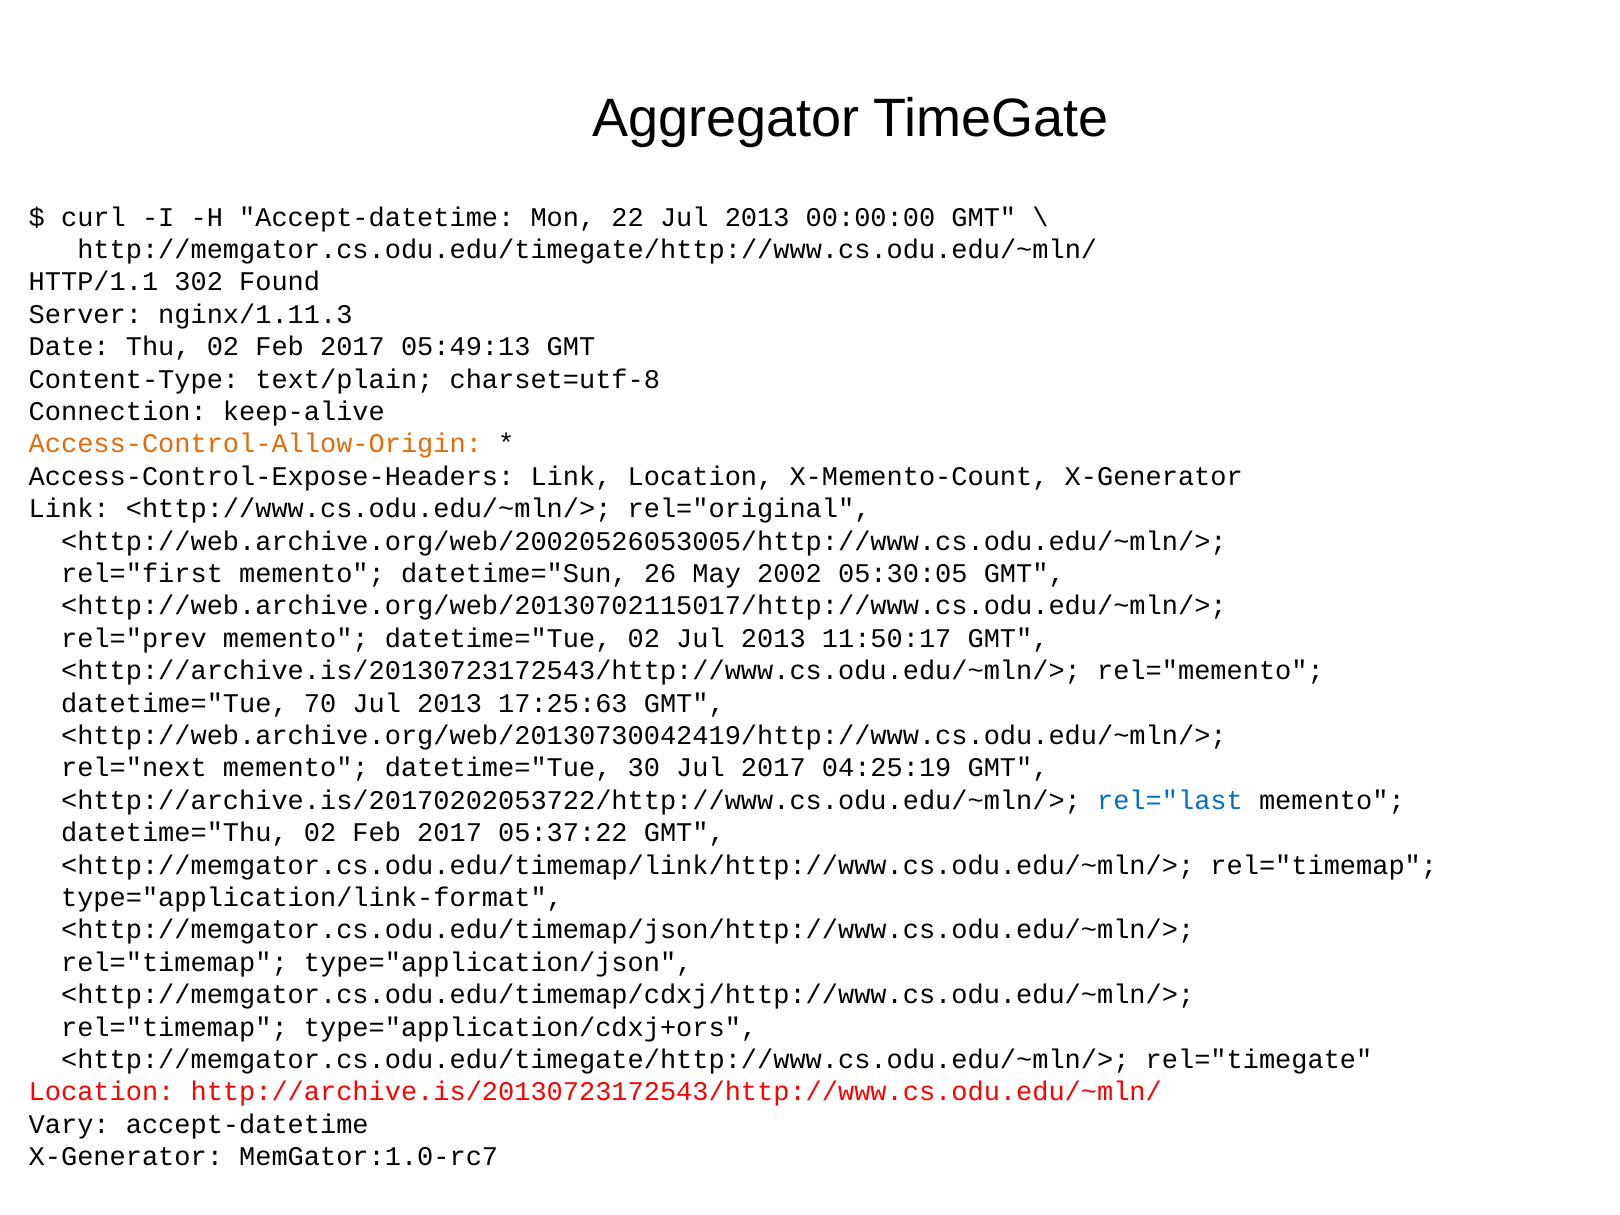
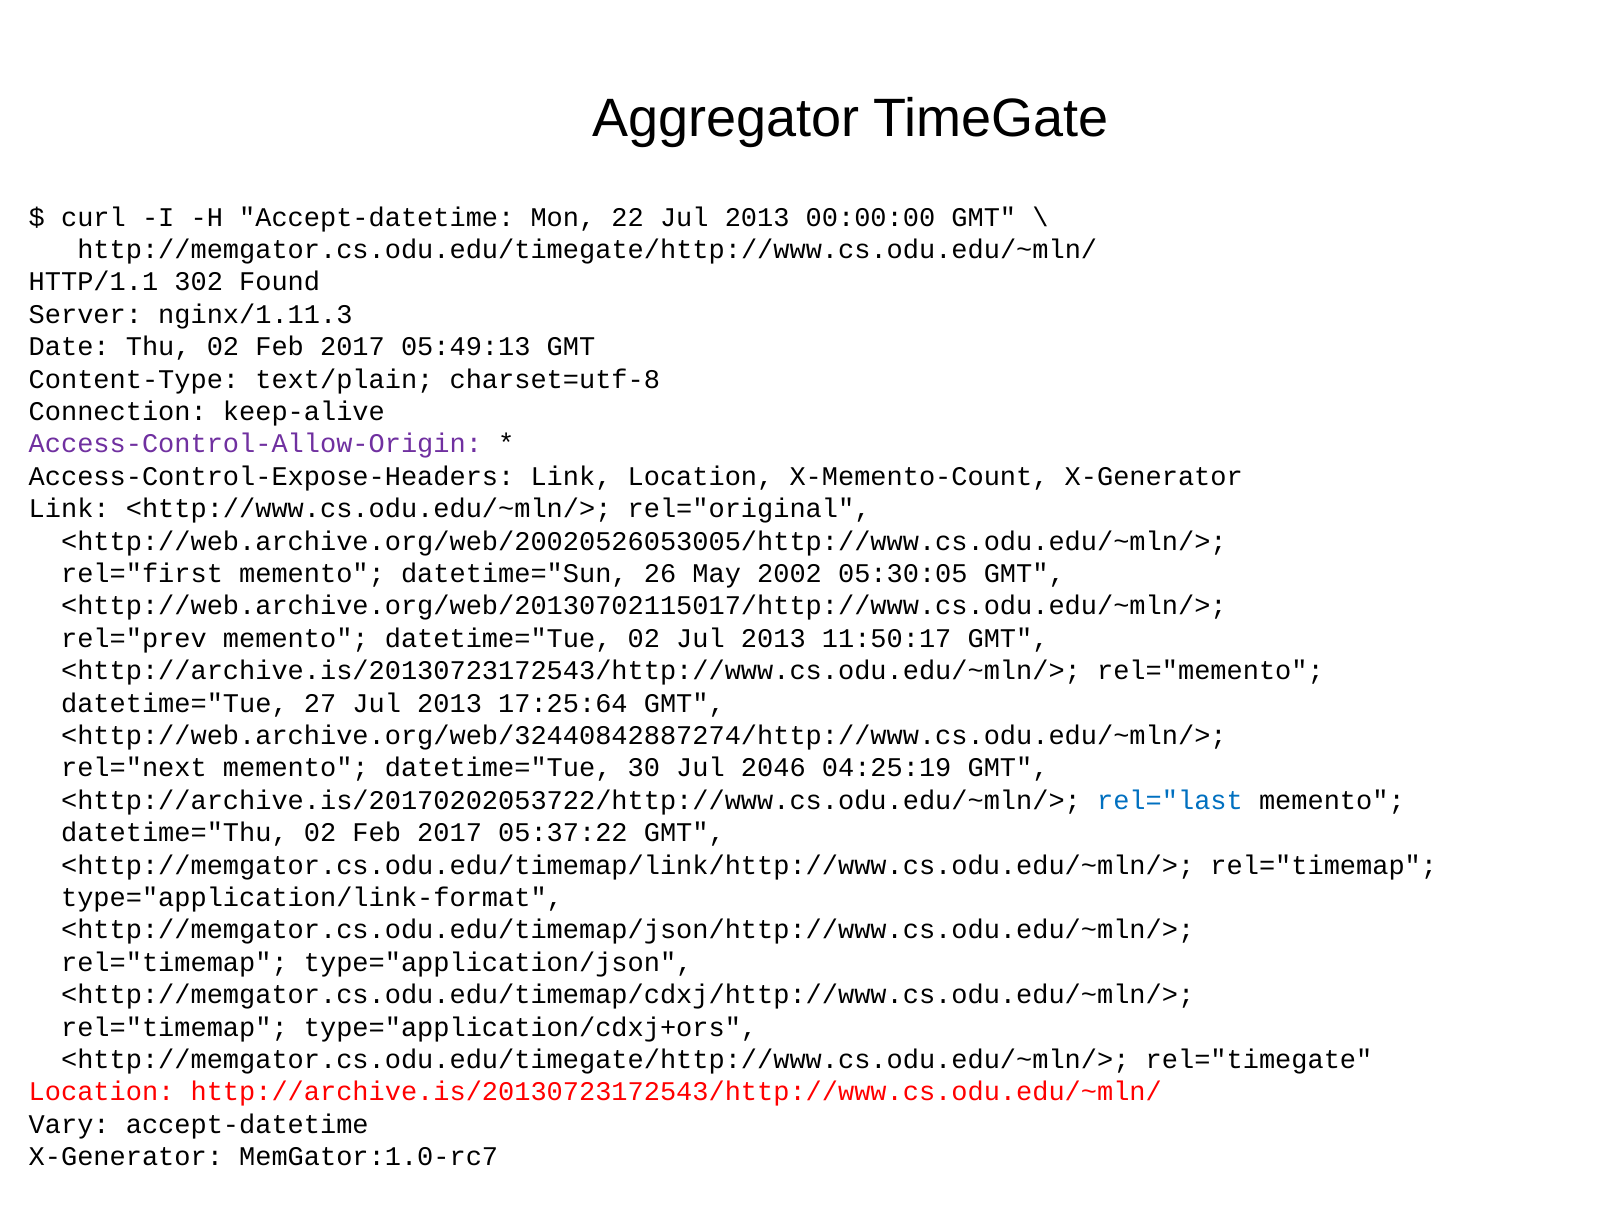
Access-Control-Allow-Origin colour: orange -> purple (255, 444)
70: 70 -> 27 (320, 703)
17:25:63: 17:25:63 -> 17:25:64 (563, 703)
<http://web.archive.org/web/20130730042419/http://www.cs.odu.edu/~mln/>: <http://web.archive.org/web/20130730042419/http://www.cs.odu.edu/~mln/> -> <http://web.archive.org/web/32440842887274/http://www.cs.odu.edu/~mln/> (644, 736)
Jul 2017: 2017 -> 2046 (773, 768)
